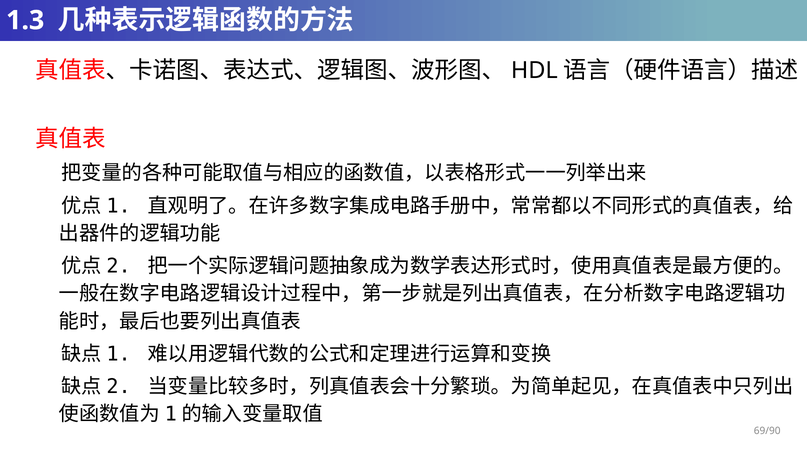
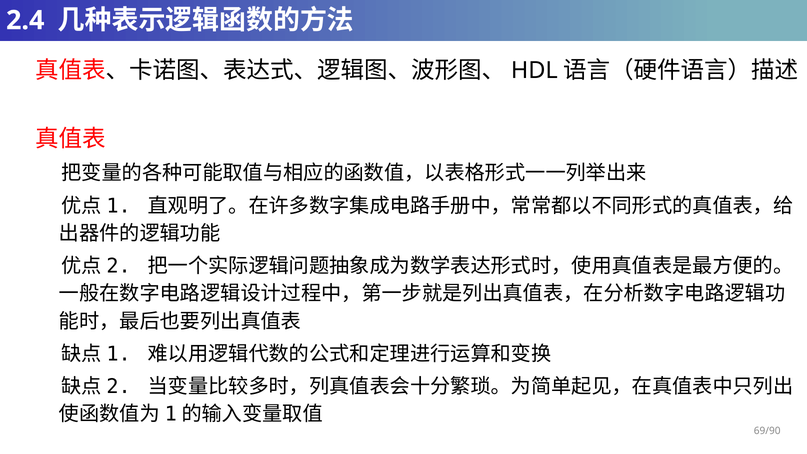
1.3: 1.3 -> 2.4 (25, 20)
